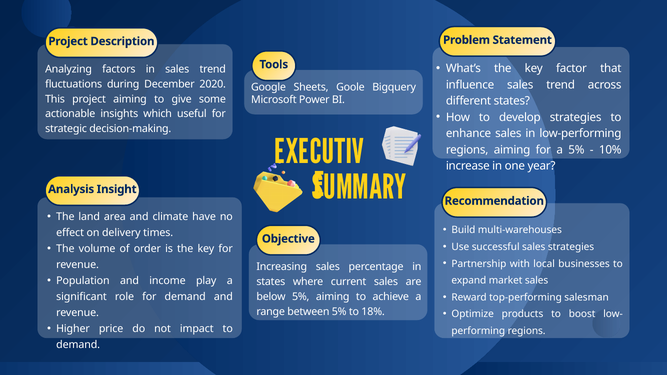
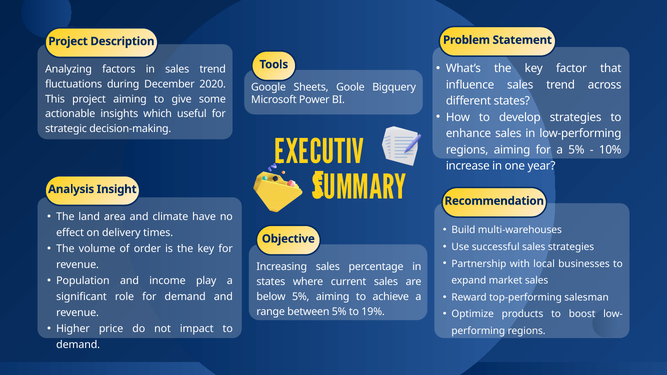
18%: 18% -> 19% (373, 312)
